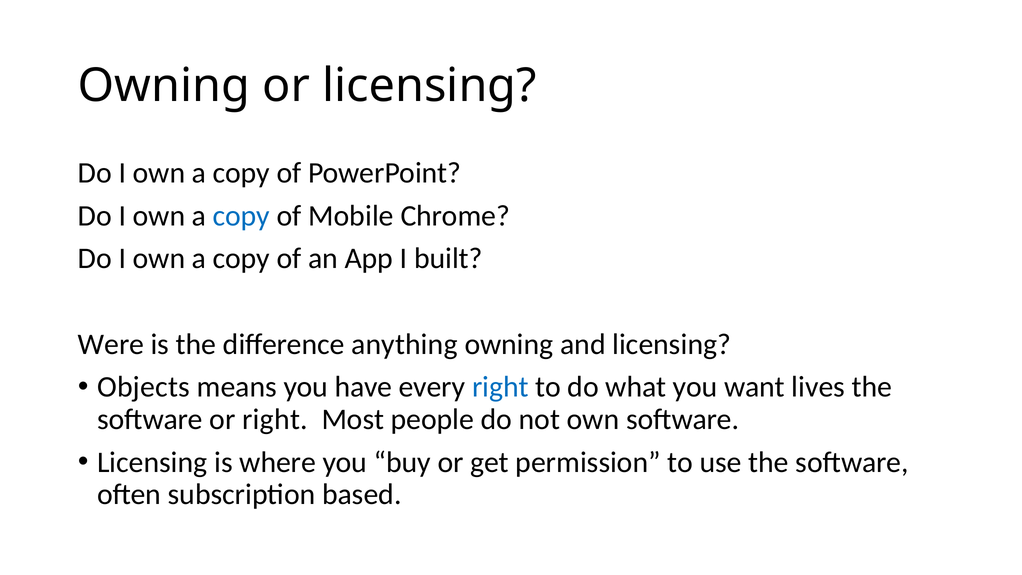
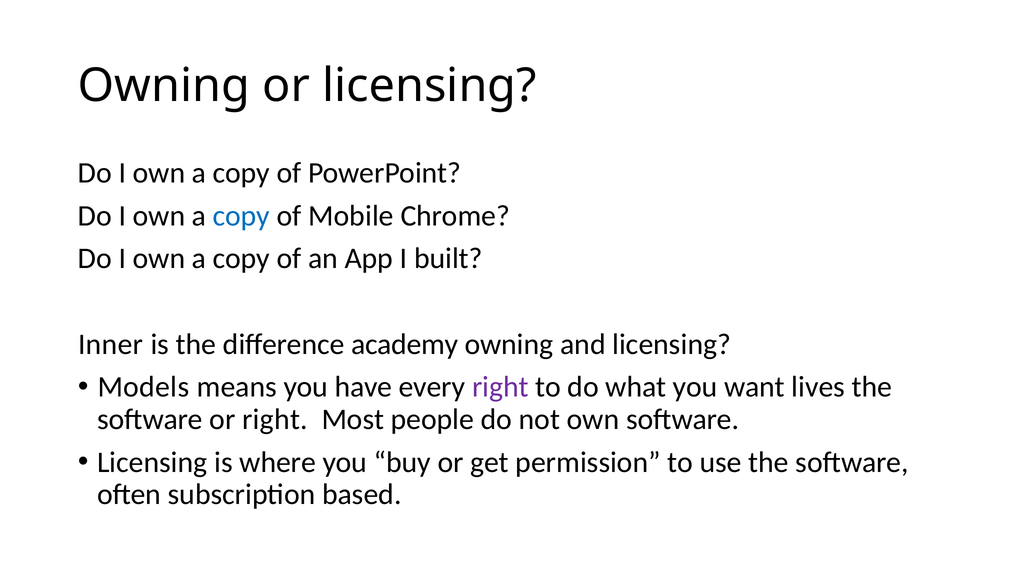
Were: Were -> Inner (111, 344)
anything: anything -> academy (405, 344)
Objects: Objects -> Models (143, 387)
right colour: blue -> purple (500, 387)
